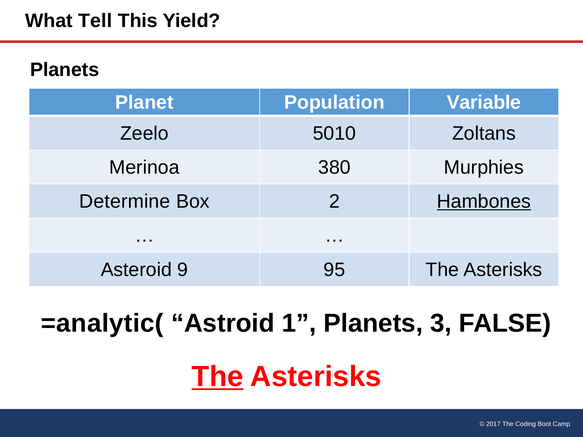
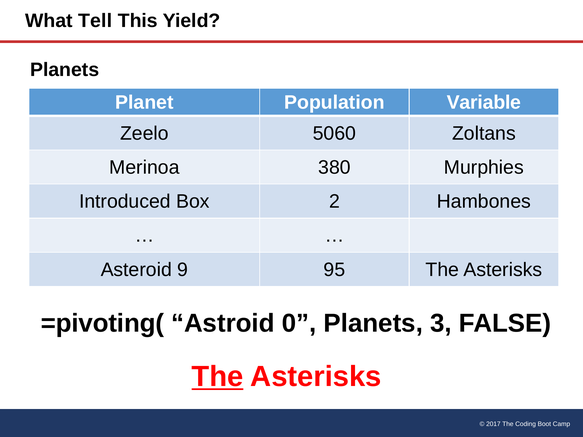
5010: 5010 -> 5060 (334, 133)
Determine: Determine -> Introduced (125, 202)
Hambones underline: present -> none (484, 202)
=analytic(: =analytic( -> =pivoting( (102, 323)
1: 1 -> 0 (299, 323)
